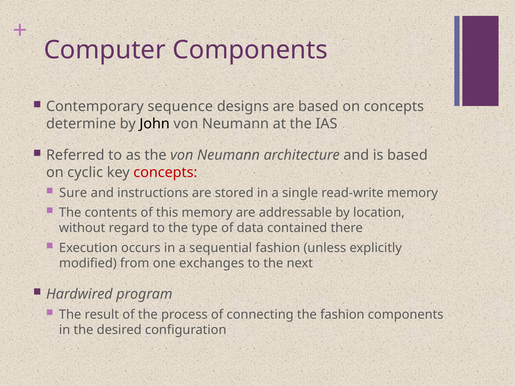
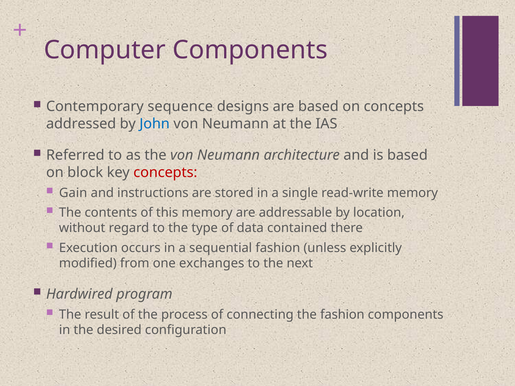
determine: determine -> addressed (81, 124)
John colour: black -> blue (155, 124)
cyclic: cyclic -> block (85, 173)
Sure: Sure -> Gain (73, 193)
